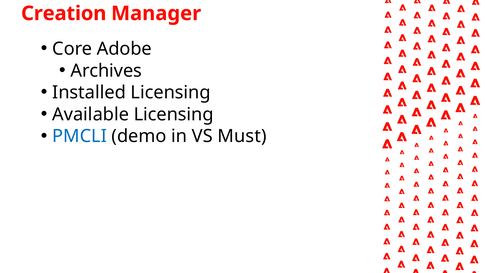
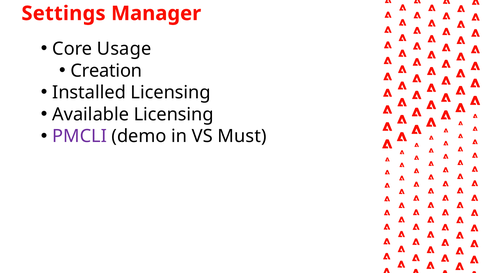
Creation: Creation -> Settings (64, 13)
Adobe: Adobe -> Usage (124, 49)
Archives: Archives -> Creation (106, 71)
PMCLI colour: blue -> purple (80, 136)
